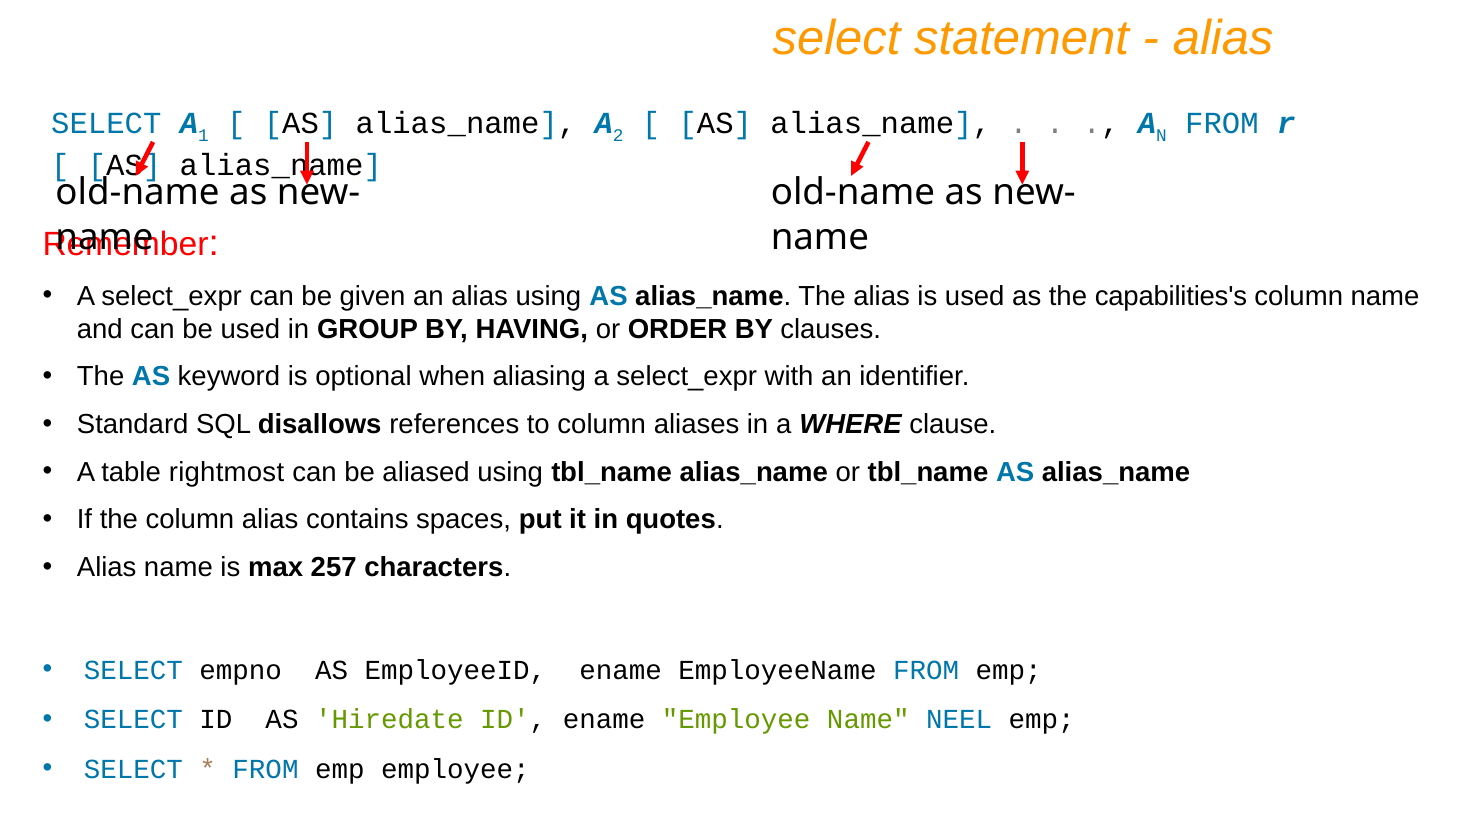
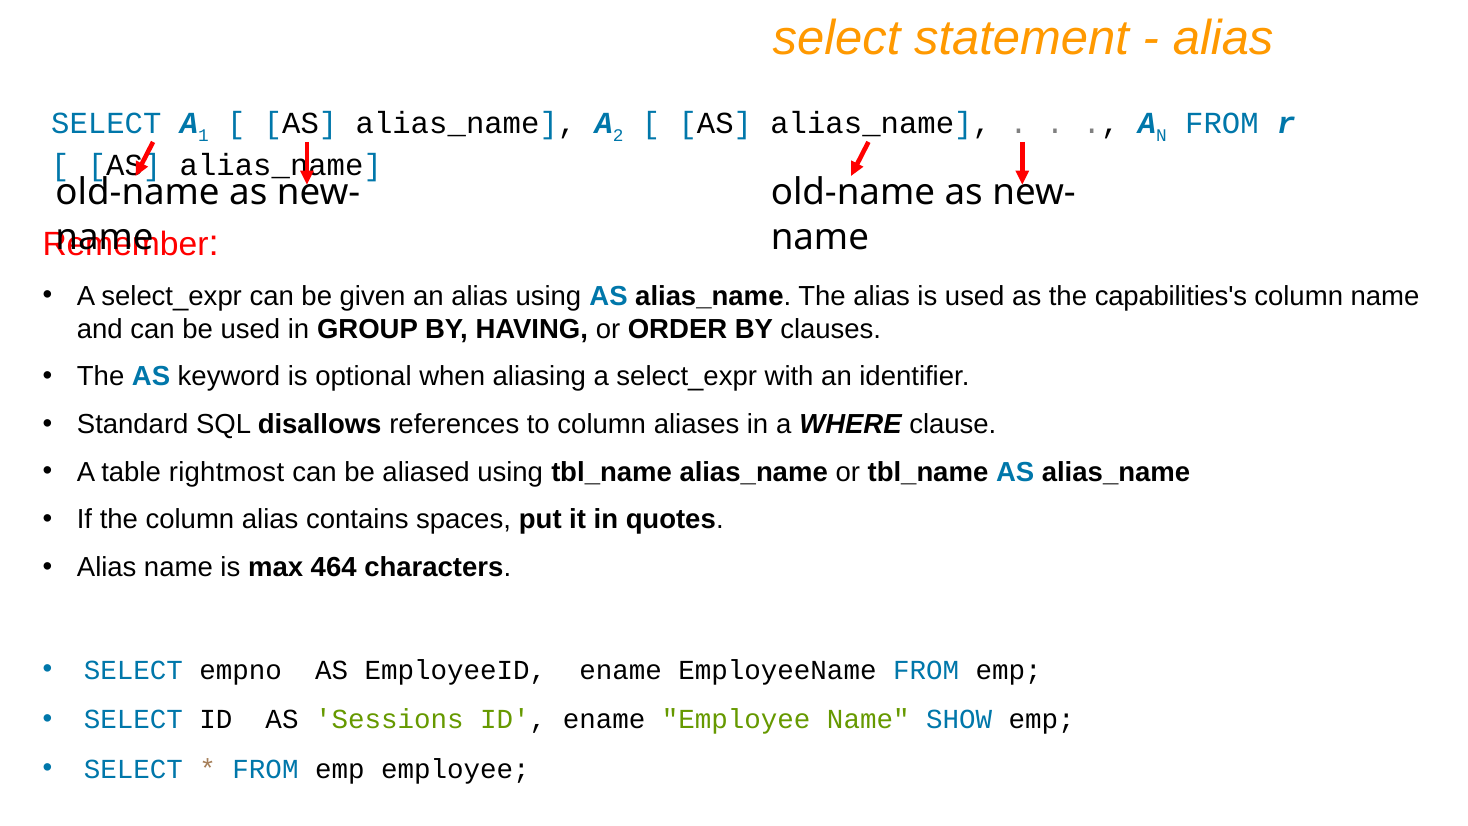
257: 257 -> 464 (334, 567)
Hiredate: Hiredate -> Sessions (389, 720)
NEEL: NEEL -> SHOW (959, 720)
